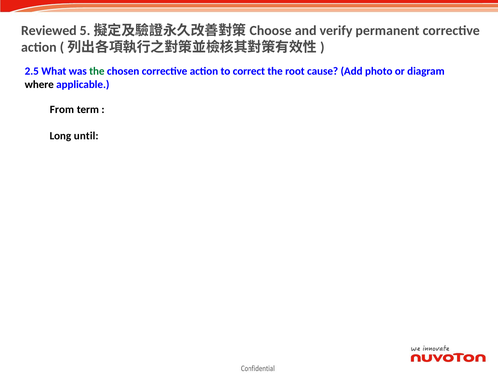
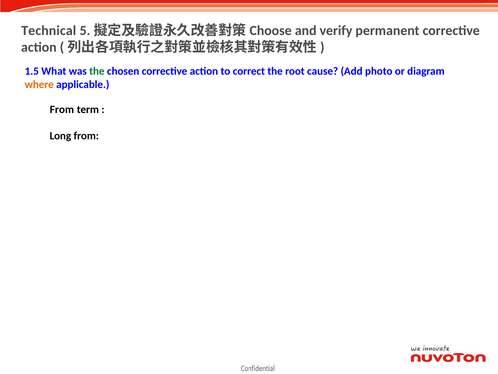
Reviewed: Reviewed -> Technical (49, 31)
2.5: 2.5 -> 1.5 (32, 71)
where colour: black -> orange (39, 84)
Long until: until -> from (86, 136)
